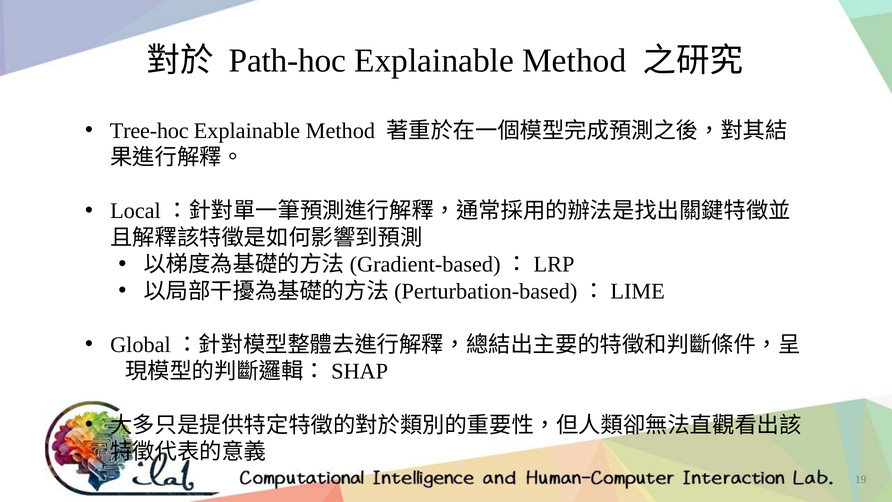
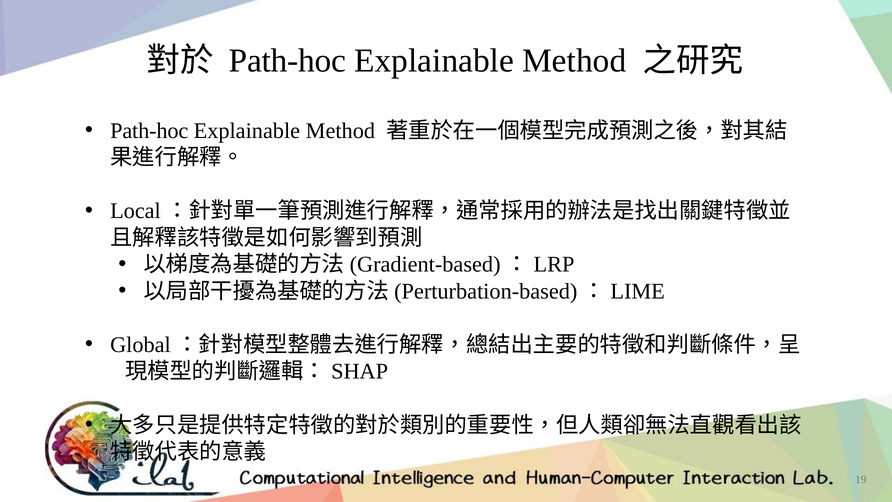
Tree-hoc: Tree-hoc -> Path-hoc (149, 131)
